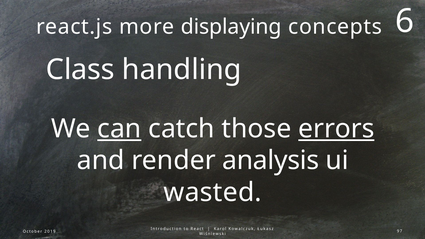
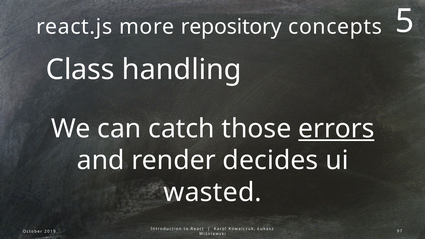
displaying: displaying -> repository (231, 27)
6: 6 -> 5 (405, 21)
can underline: present -> none (119, 129)
analysis: analysis -> decides (270, 161)
